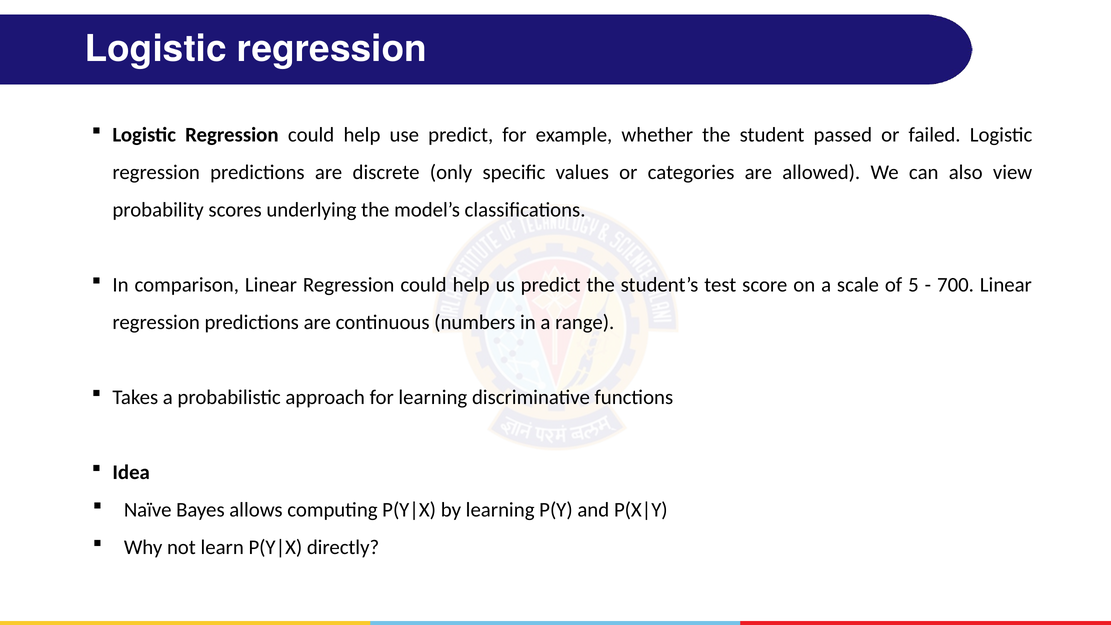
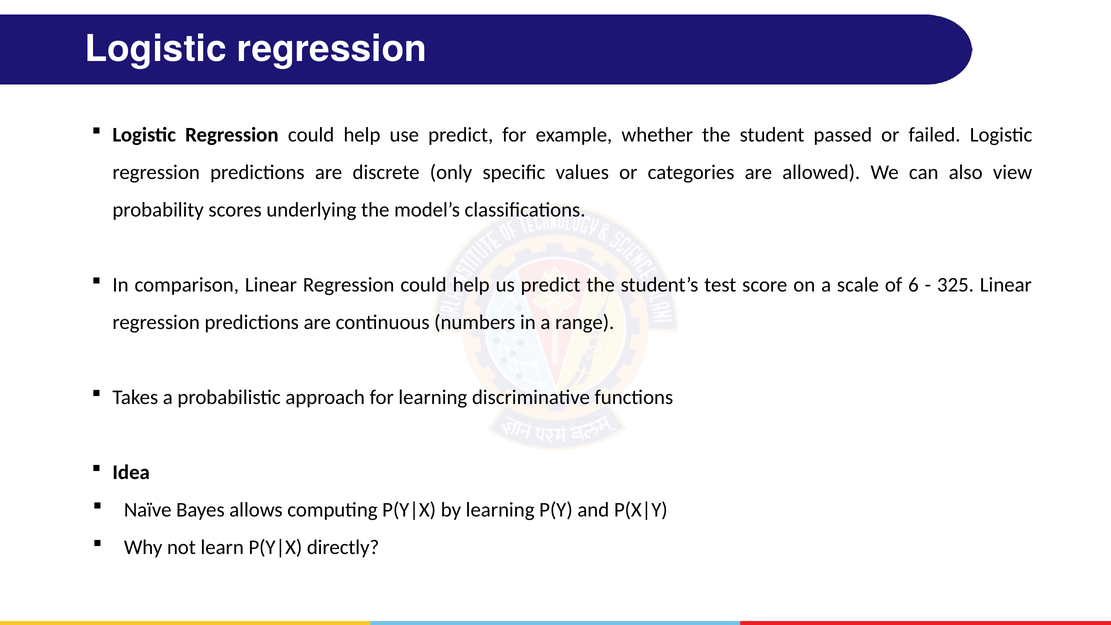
5: 5 -> 6 (913, 285)
700: 700 -> 325 (956, 285)
